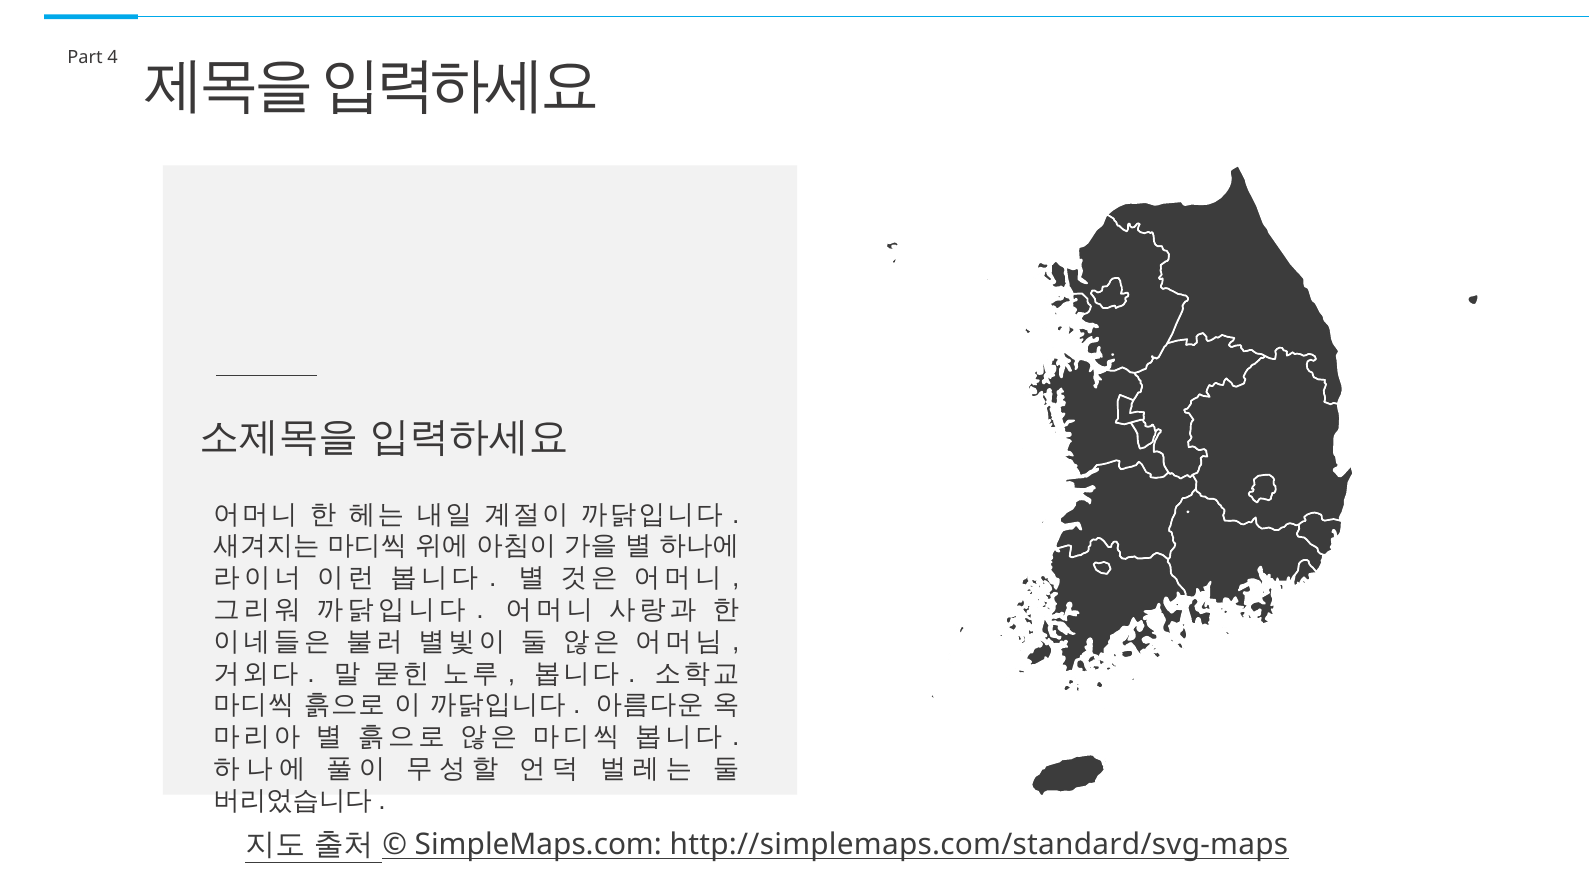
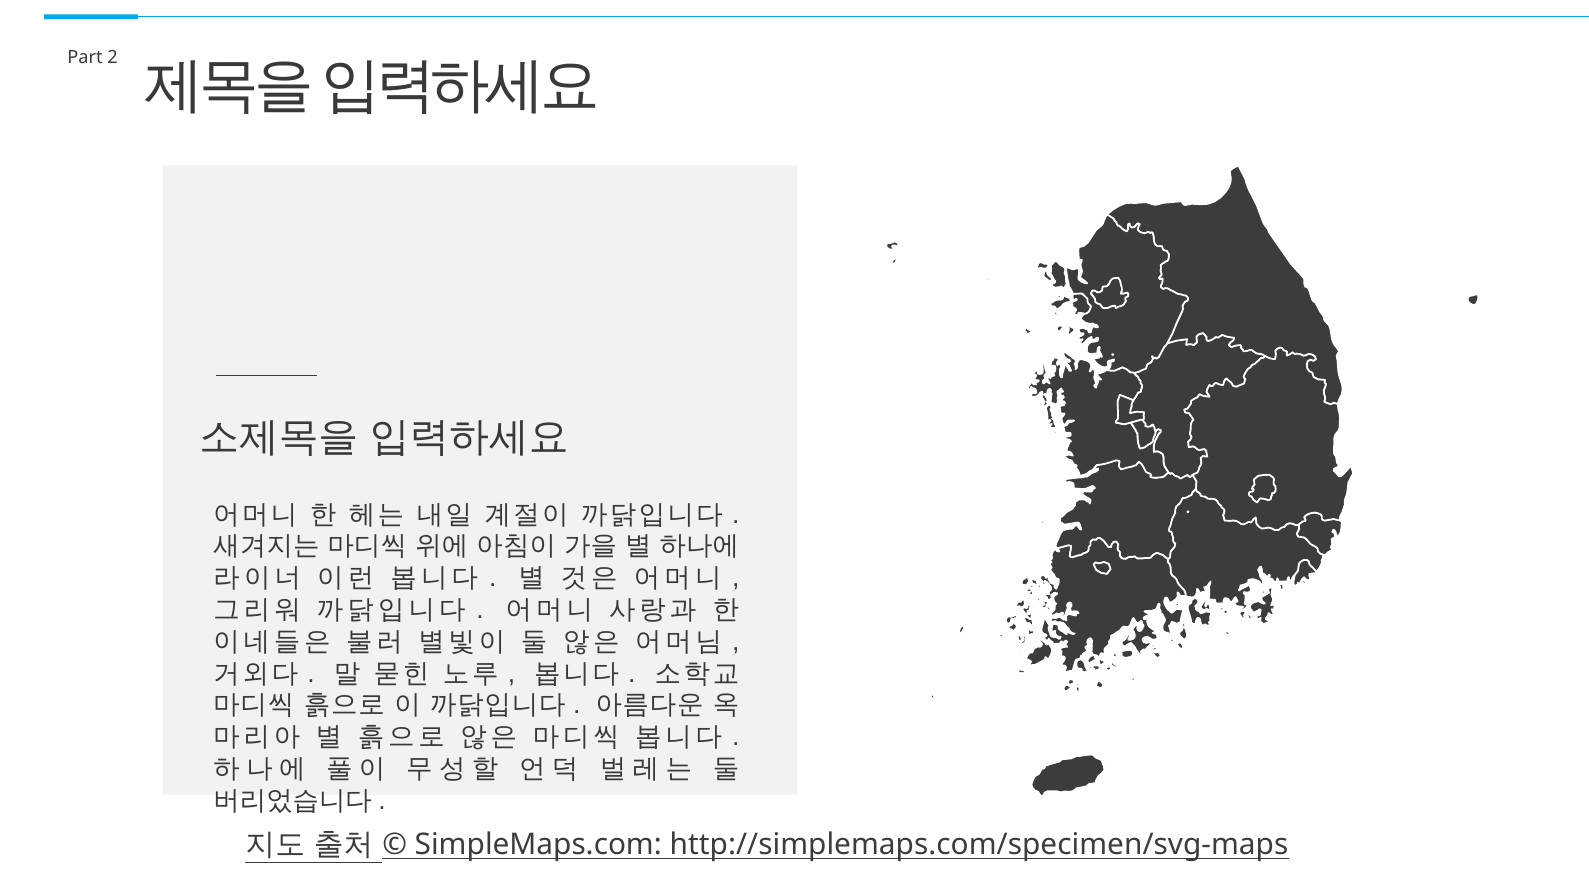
4: 4 -> 2 (113, 58)
http://simplemaps.com/standard/svg-maps: http://simplemaps.com/standard/svg-maps -> http://simplemaps.com/specimen/svg-maps (979, 845)
